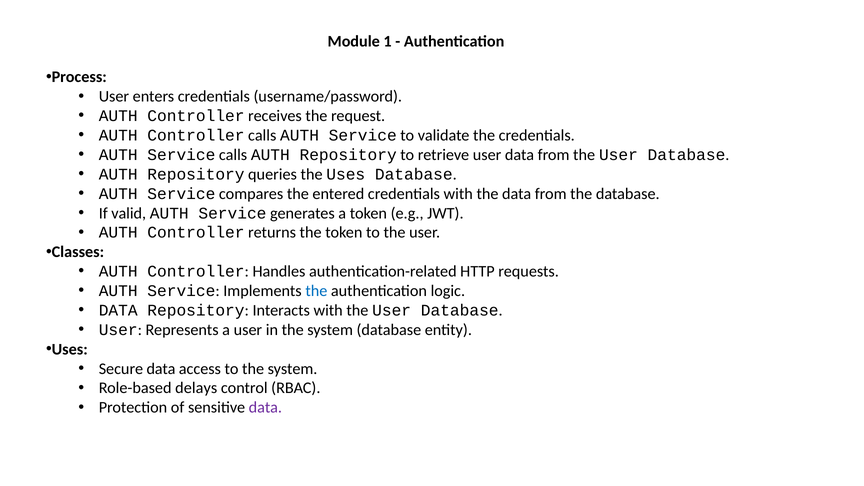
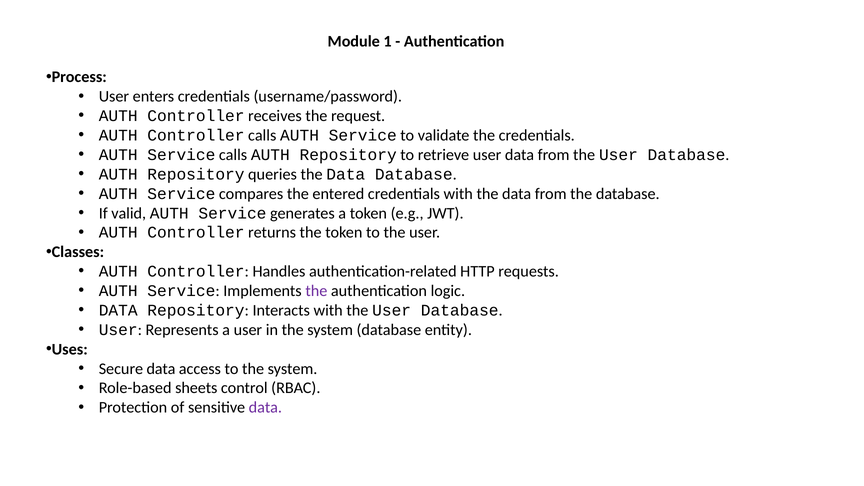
queries the Uses: Uses -> Data (346, 174)
the colour: blue -> purple (316, 291)
delays: delays -> sheets (196, 388)
